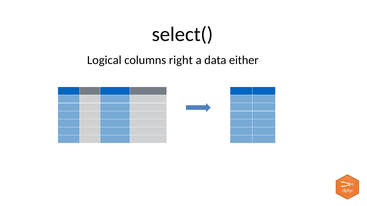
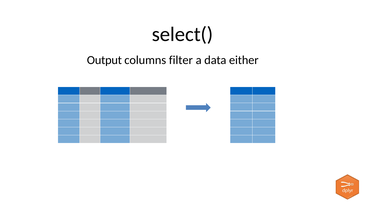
Logical: Logical -> Output (104, 60)
right: right -> filter (181, 60)
